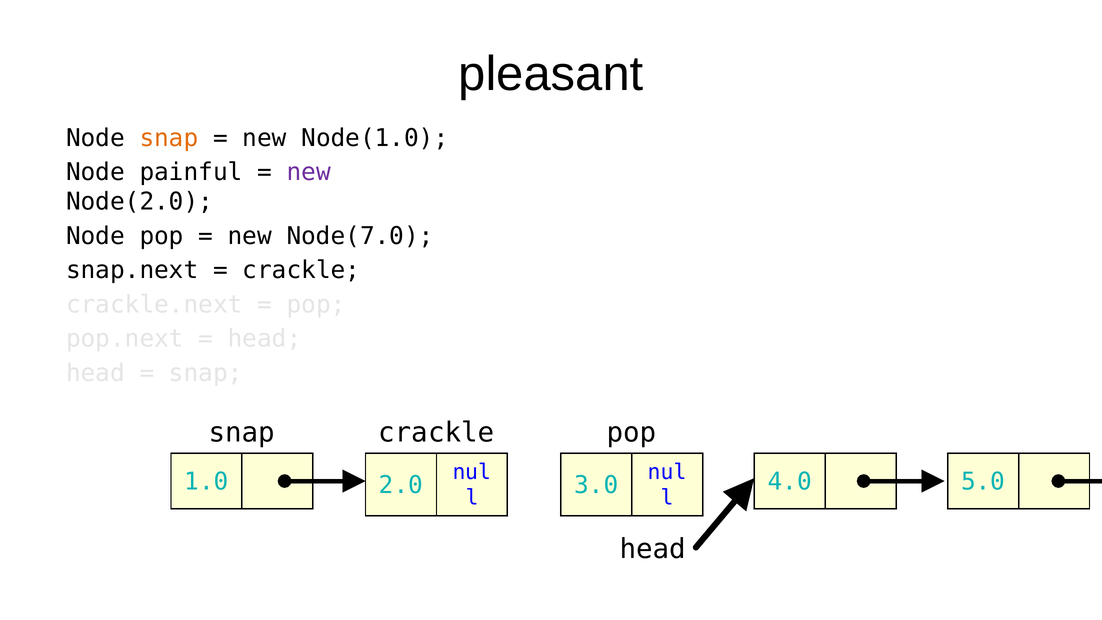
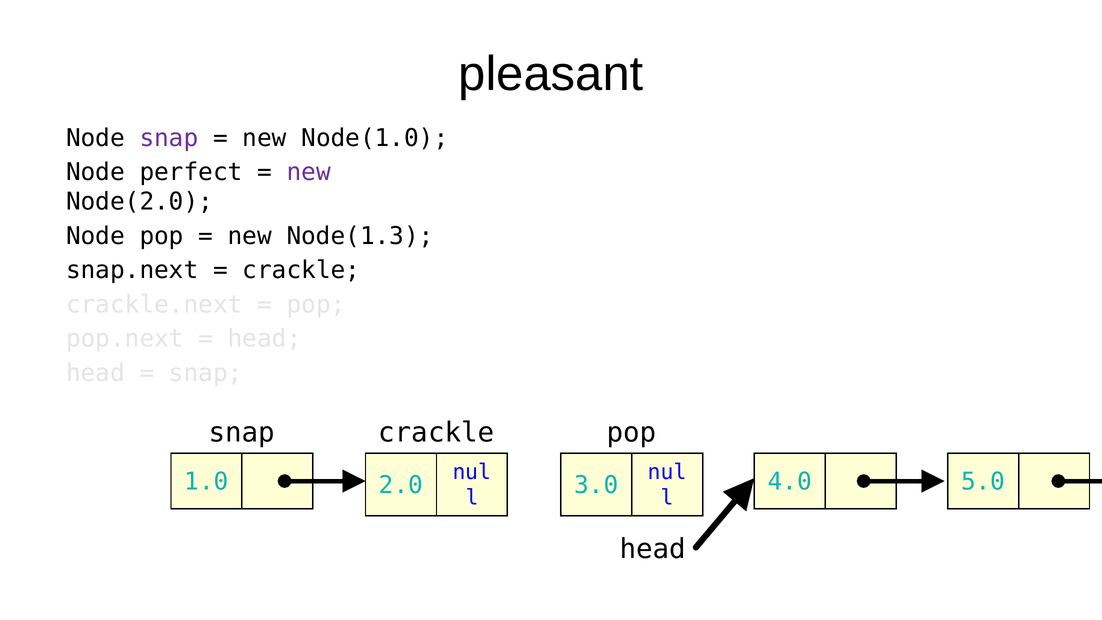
snap colour: orange -> purple (169, 138)
painful: painful -> perfect (191, 172)
Node(7.0: Node(7.0 -> Node(1.3 (360, 236)
